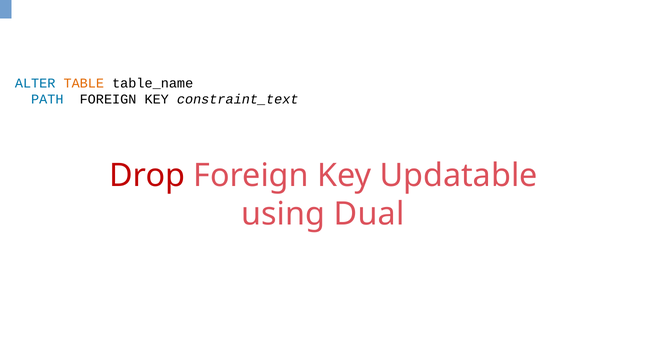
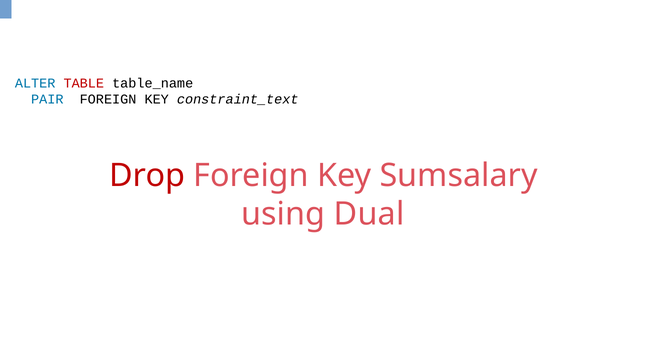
TABLE colour: orange -> red (84, 83)
PATH: PATH -> PAIR (47, 99)
Updatable: Updatable -> Sumsalary (459, 175)
